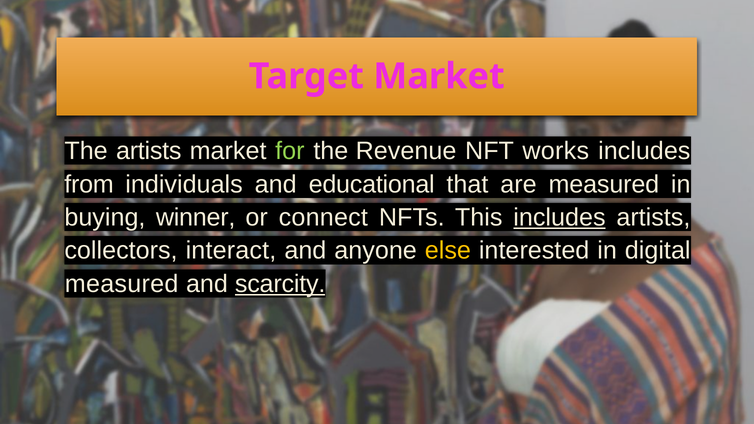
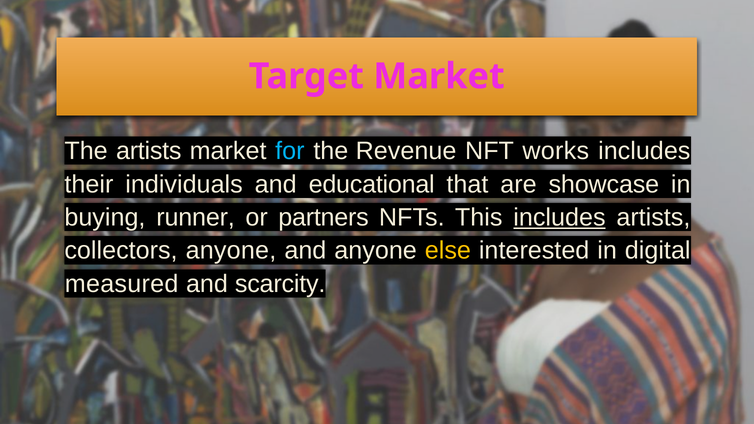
for colour: light green -> light blue (290, 151)
from: from -> their (89, 184)
are measured: measured -> showcase (604, 184)
winner: winner -> runner (196, 218)
connect: connect -> partners (324, 218)
collectors interact: interact -> anyone (231, 251)
scarcity underline: present -> none (280, 284)
